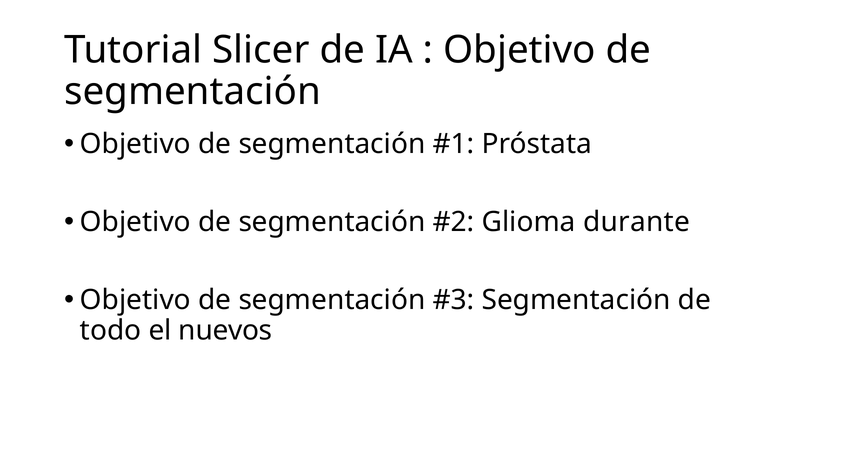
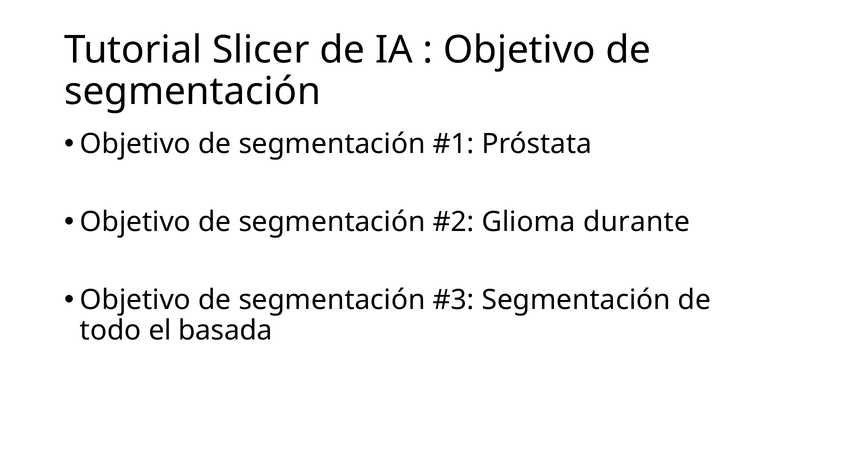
nuevos: nuevos -> basada (225, 331)
